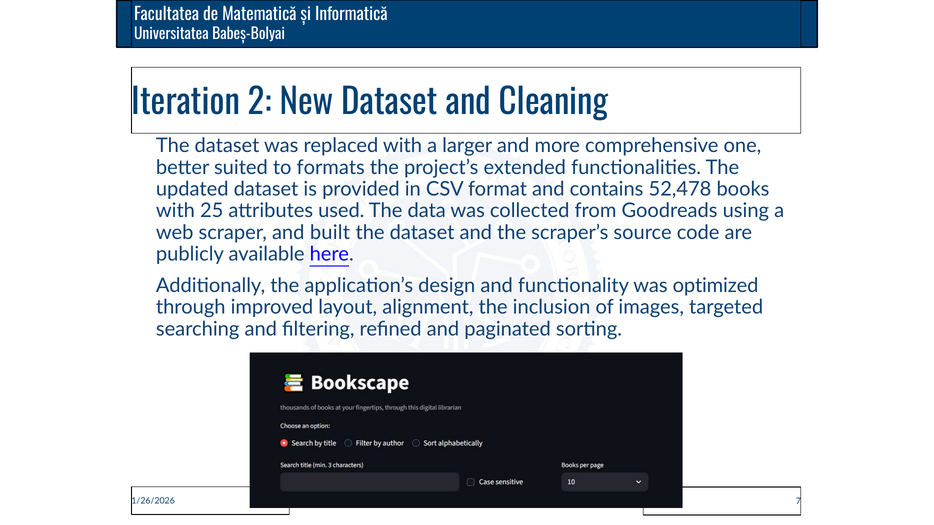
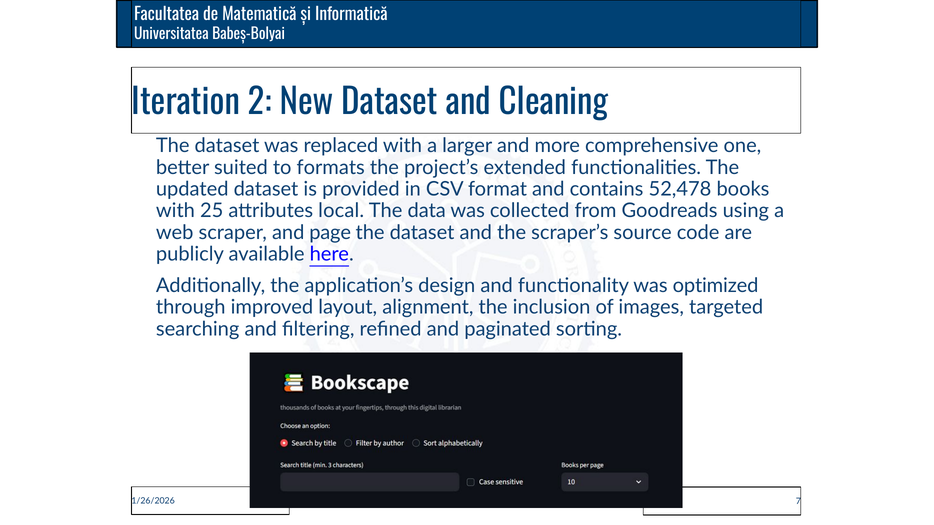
used: used -> local (341, 211)
built: built -> page (330, 233)
